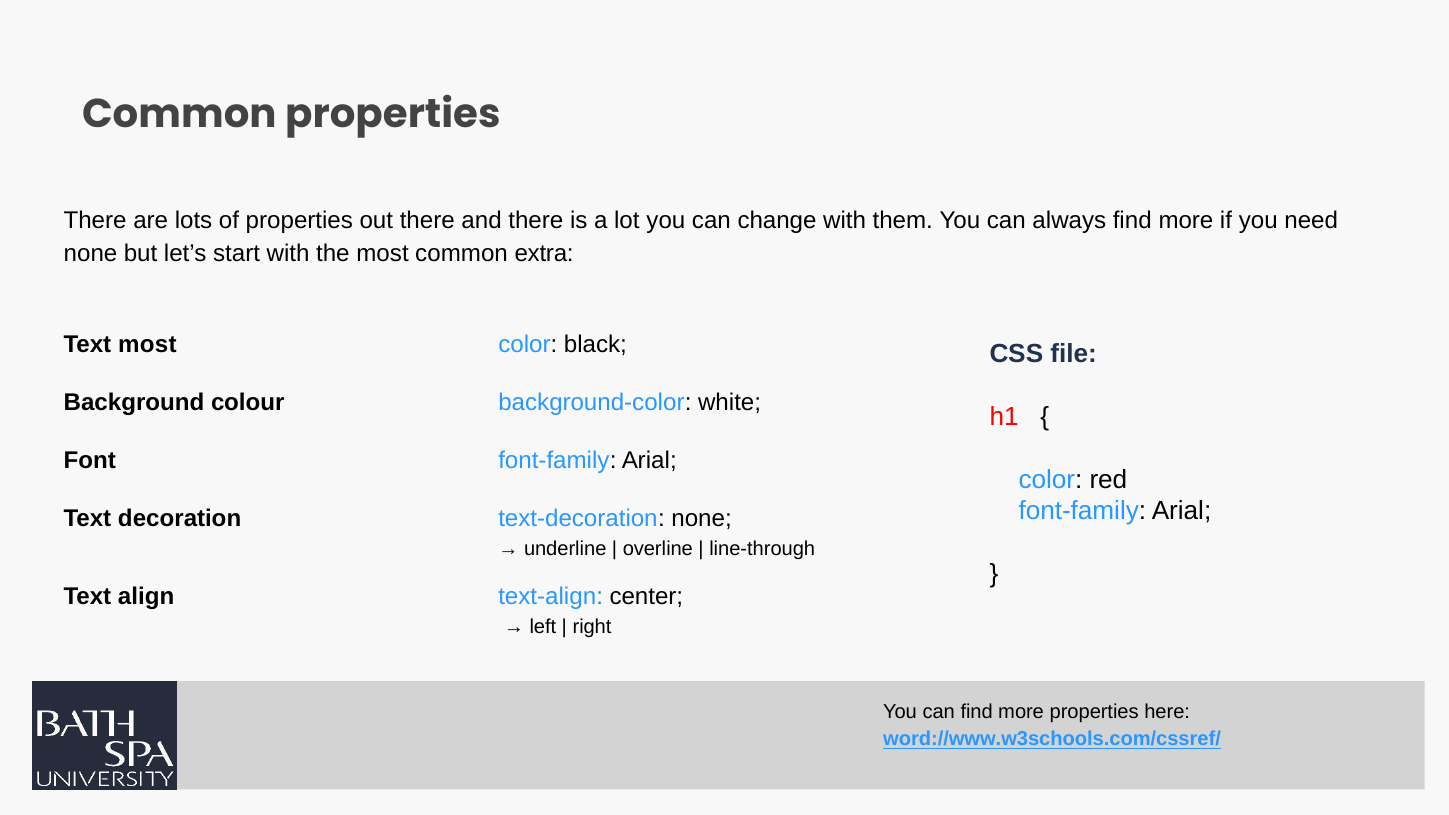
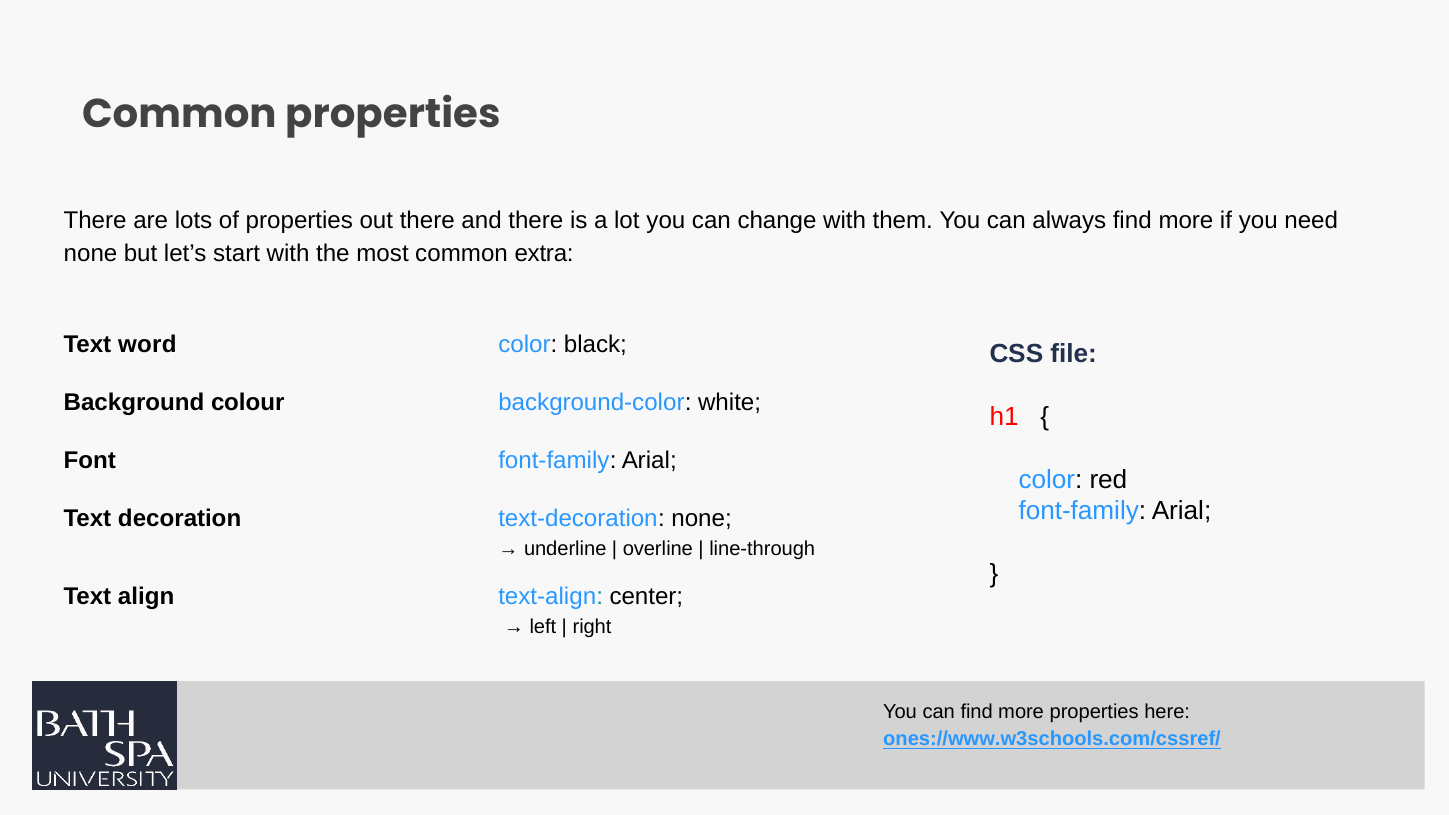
Text most: most -> word (147, 344)
word://www.w3schools.com/cssref/: word://www.w3schools.com/cssref/ -> ones://www.w3schools.com/cssref/ (1052, 739)
